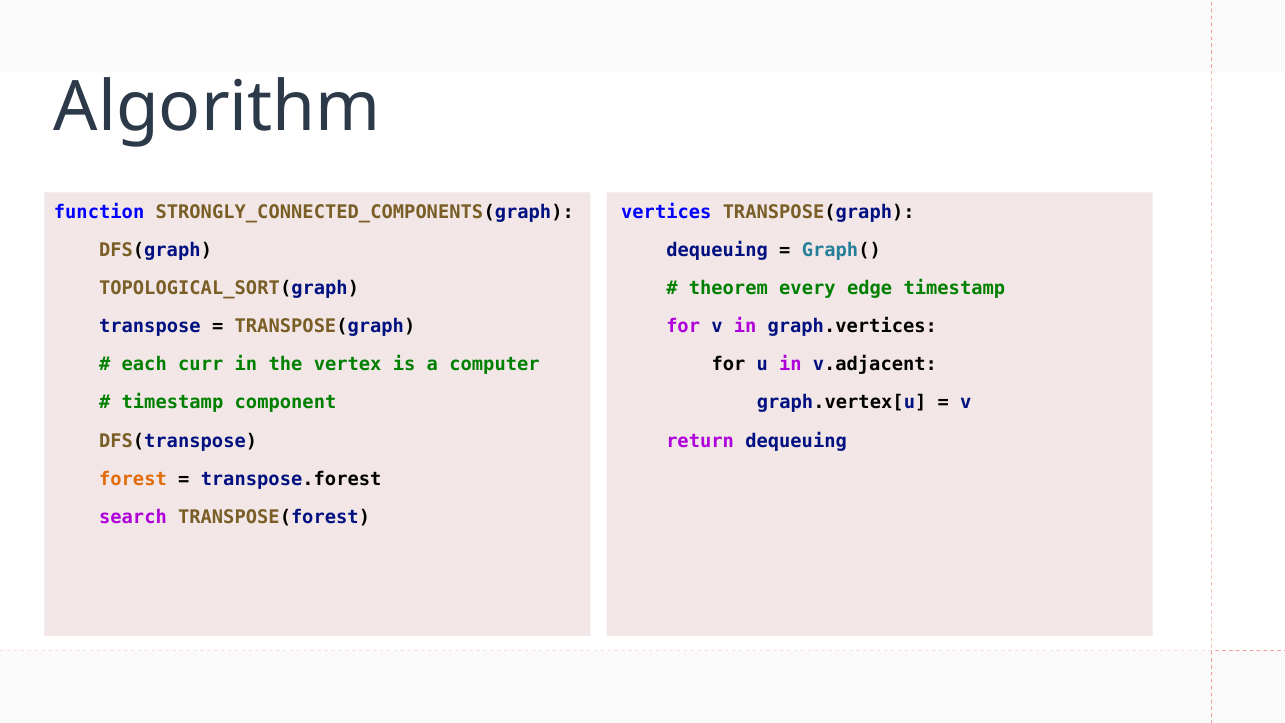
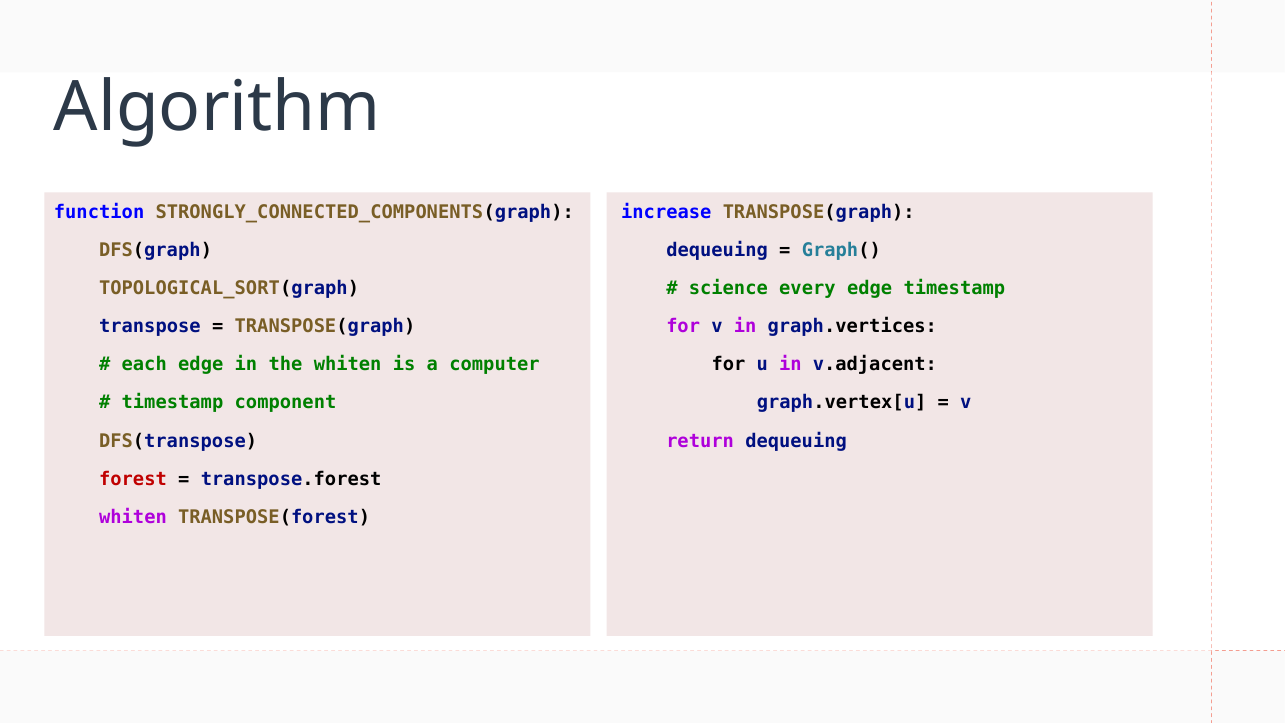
vertices: vertices -> increase (666, 212)
theorem: theorem -> science (728, 288)
each curr: curr -> edge (201, 365)
the vertex: vertex -> whiten (348, 365)
forest colour: orange -> red (133, 479)
search: search -> whiten (133, 517)
